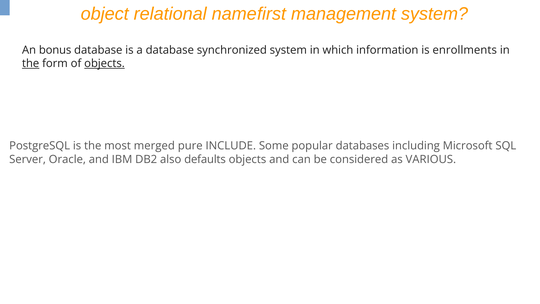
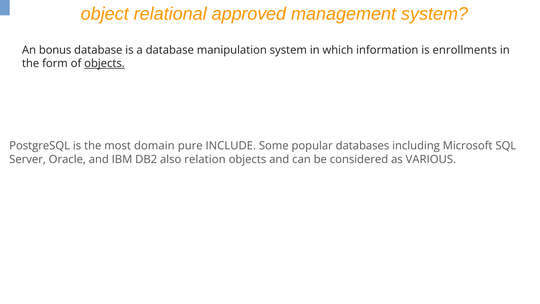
namefirst: namefirst -> approved (249, 14)
synchronized: synchronized -> manipulation (232, 50)
the underline: present -> none (31, 64)
merged: merged -> domain (154, 146)
defaults: defaults -> relation (205, 159)
